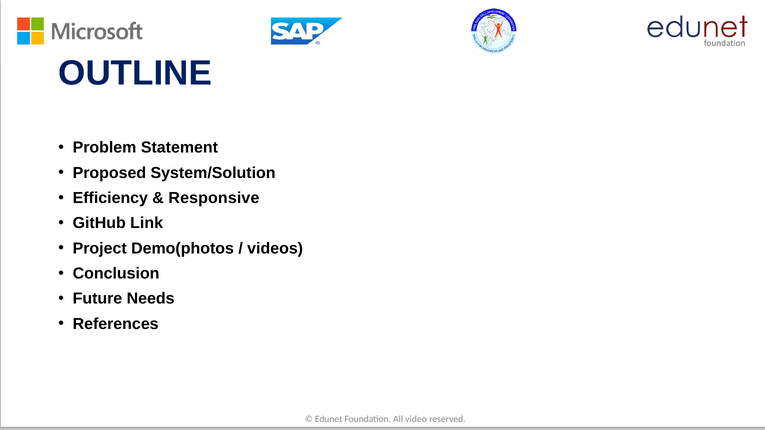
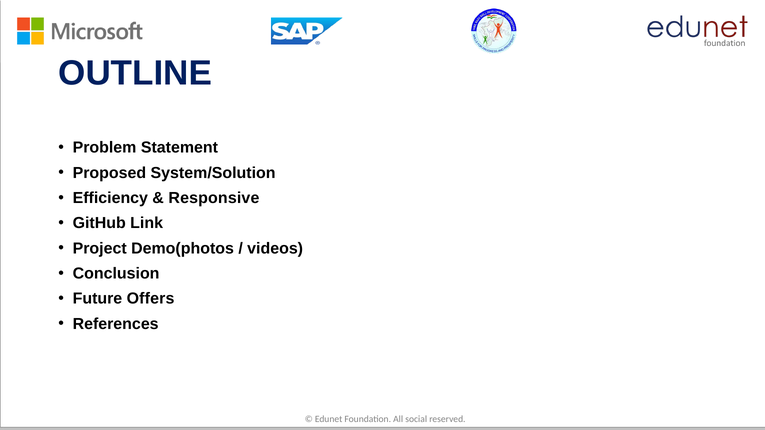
Needs: Needs -> Offers (151, 299)
video: video -> social (416, 419)
